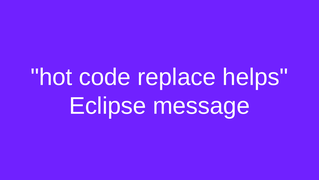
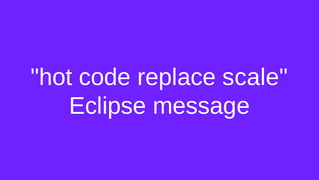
helps: helps -> scale (255, 77)
